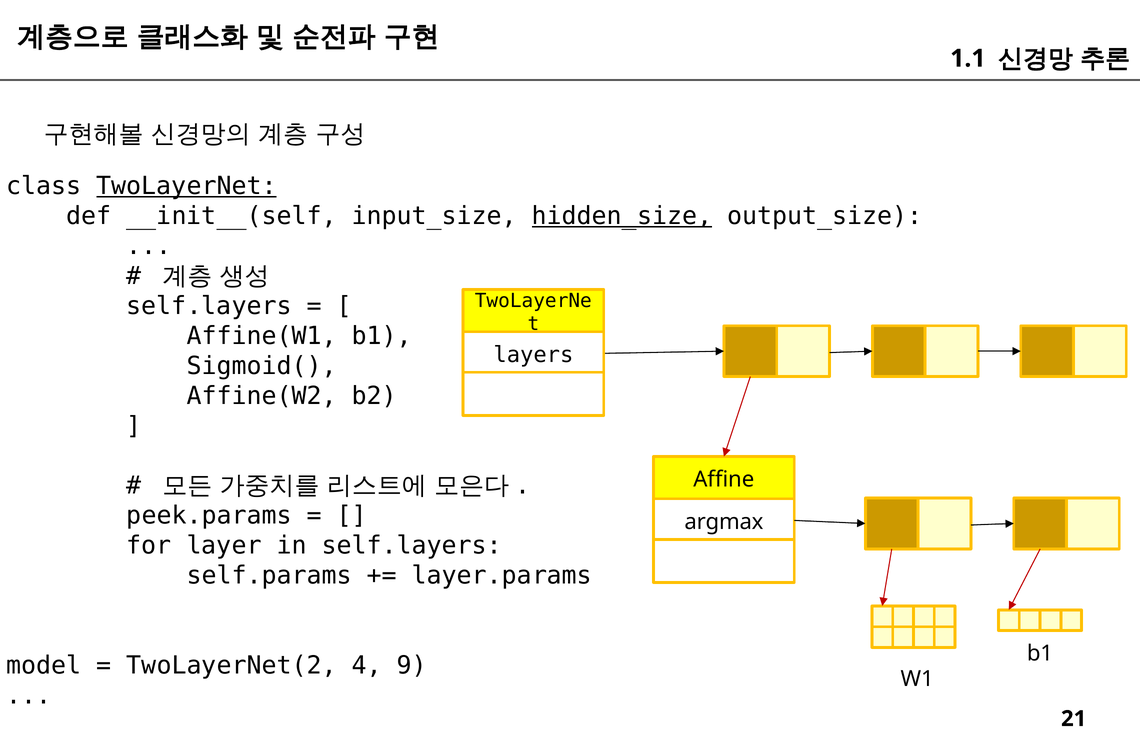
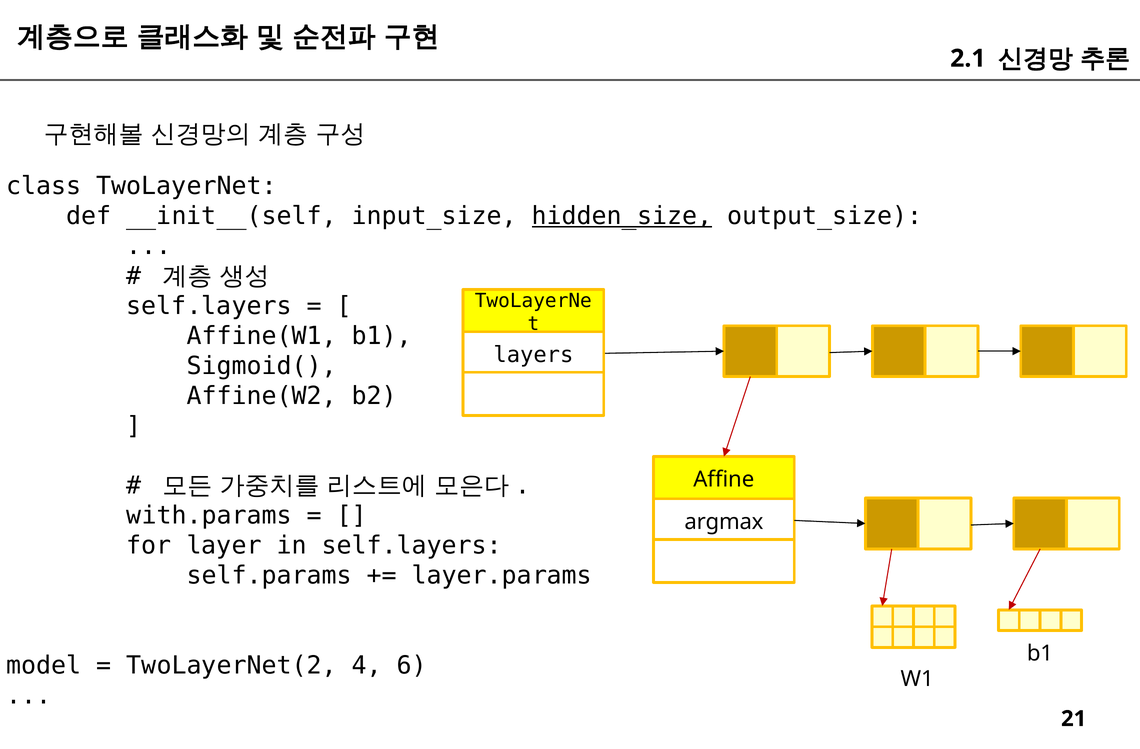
1.1: 1.1 -> 2.1 (968, 58)
TwoLayerNet underline: present -> none (187, 186)
peek.params: peek.params -> with.params (209, 516)
9: 9 -> 6 (412, 665)
